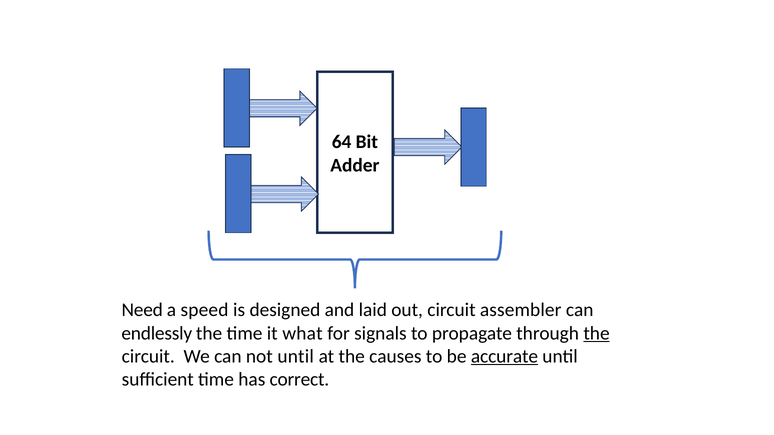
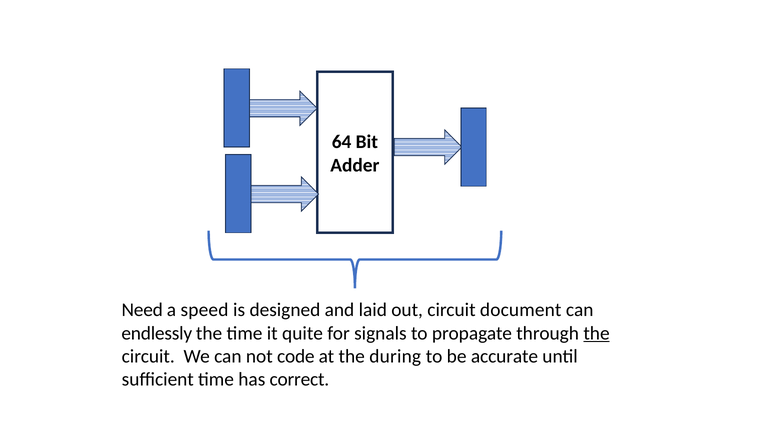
assembler: assembler -> document (521, 310)
what: what -> quite (303, 333)
not until: until -> code (296, 357)
causes: causes -> during (395, 357)
accurate underline: present -> none (505, 357)
